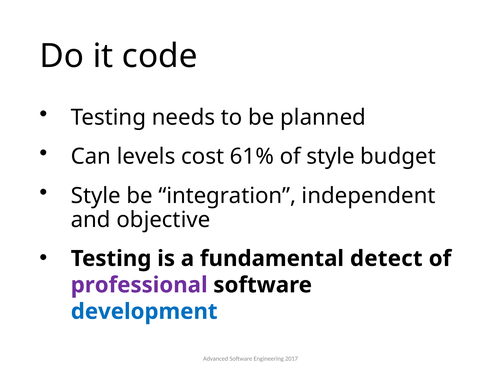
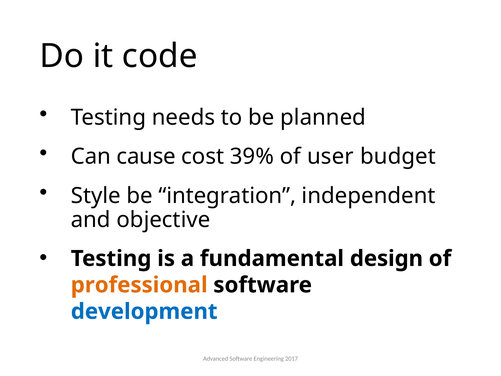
levels: levels -> cause (146, 157)
61%: 61% -> 39% (252, 157)
of style: style -> user (330, 157)
detect: detect -> design (386, 258)
professional colour: purple -> orange (139, 285)
